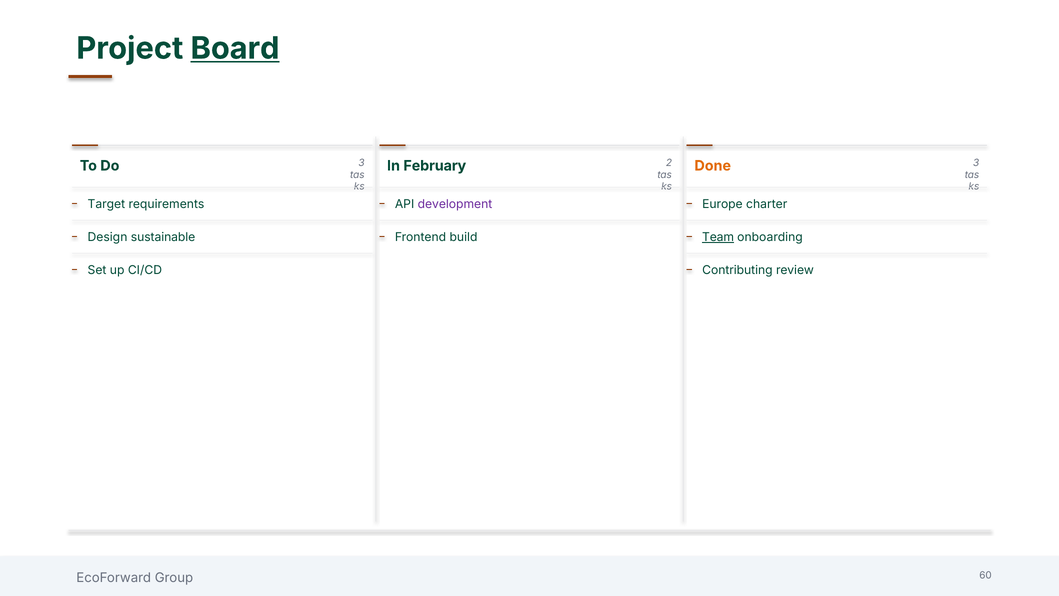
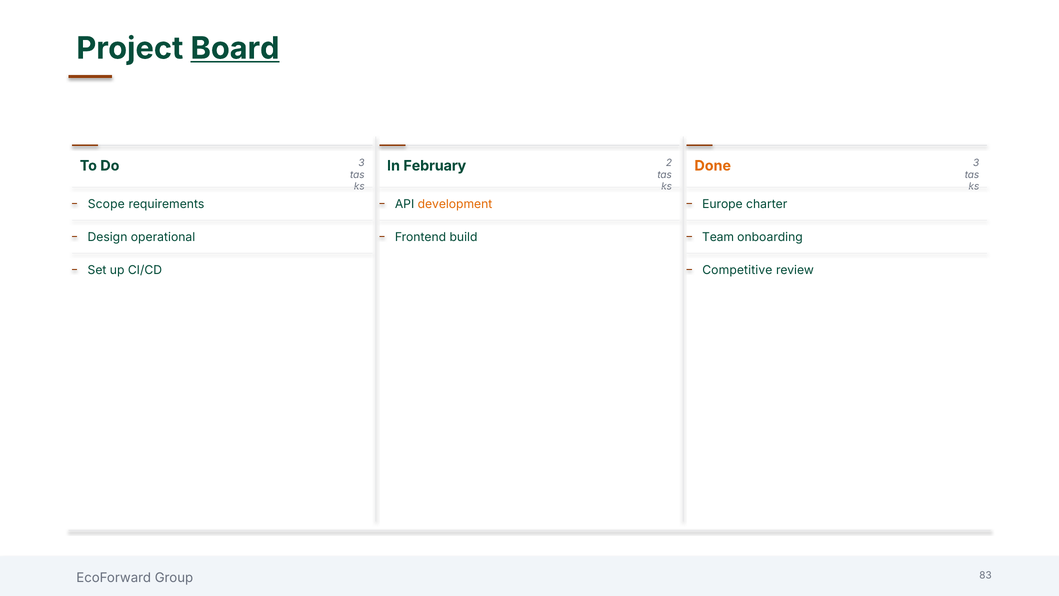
Target: Target -> Scope (106, 204)
development colour: purple -> orange (455, 204)
sustainable: sustainable -> operational (163, 237)
Team underline: present -> none (718, 237)
Contributing: Contributing -> Competitive (737, 270)
60: 60 -> 83 (985, 575)
